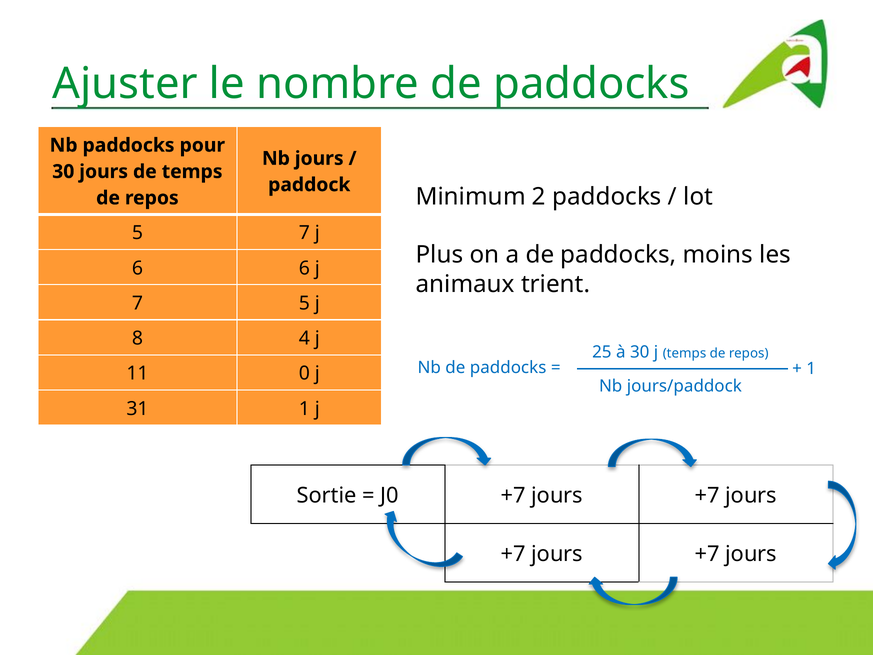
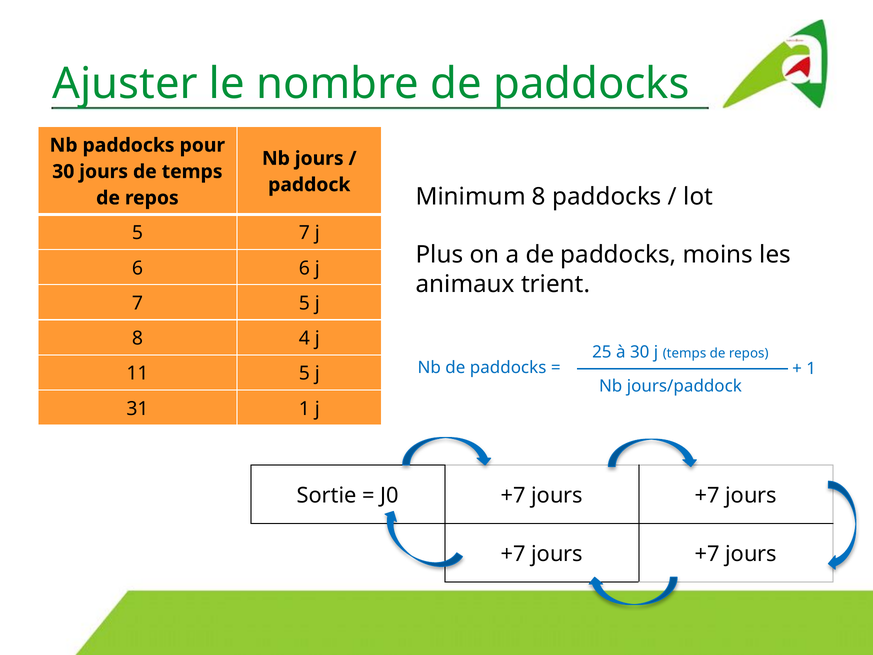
Minimum 2: 2 -> 8 (539, 197)
11 0: 0 -> 5 (304, 373)
